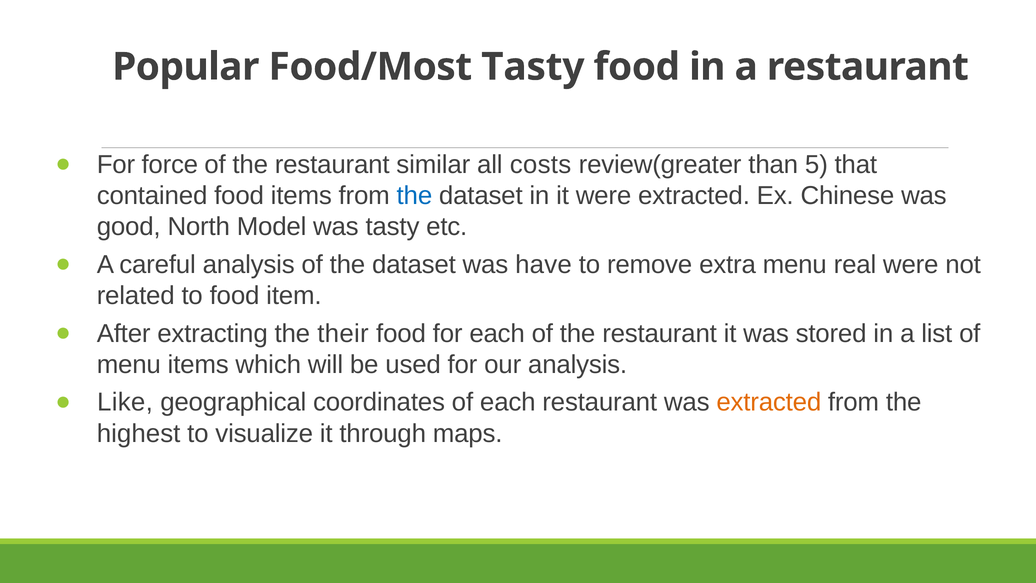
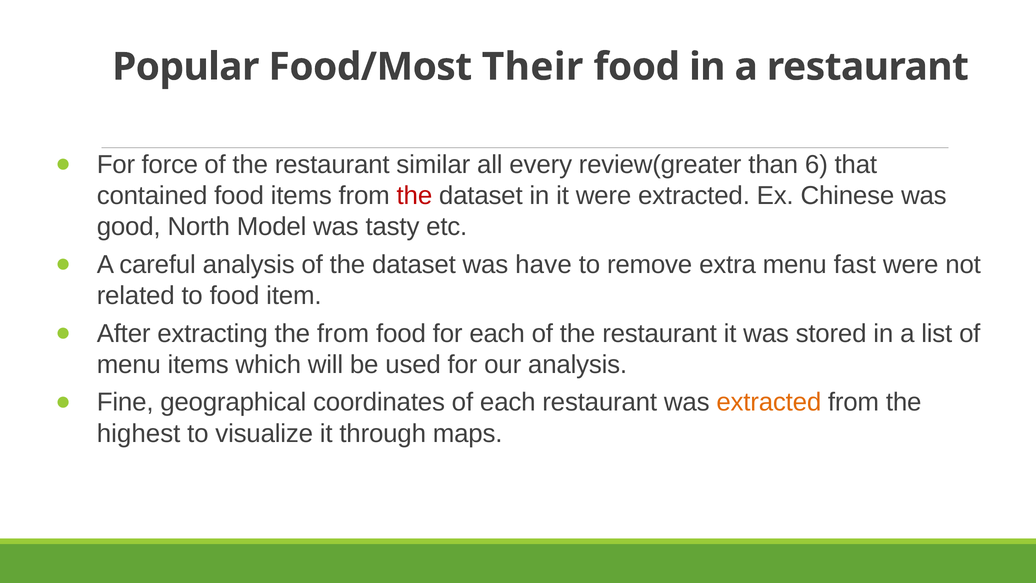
Food/Most Tasty: Tasty -> Their (533, 67)
costs: costs -> every (541, 165)
5: 5 -> 6 (816, 165)
the colour: blue -> red (414, 196)
real: real -> fast (855, 265)
the their: their -> from (343, 333)
Like: Like -> Fine (125, 402)
